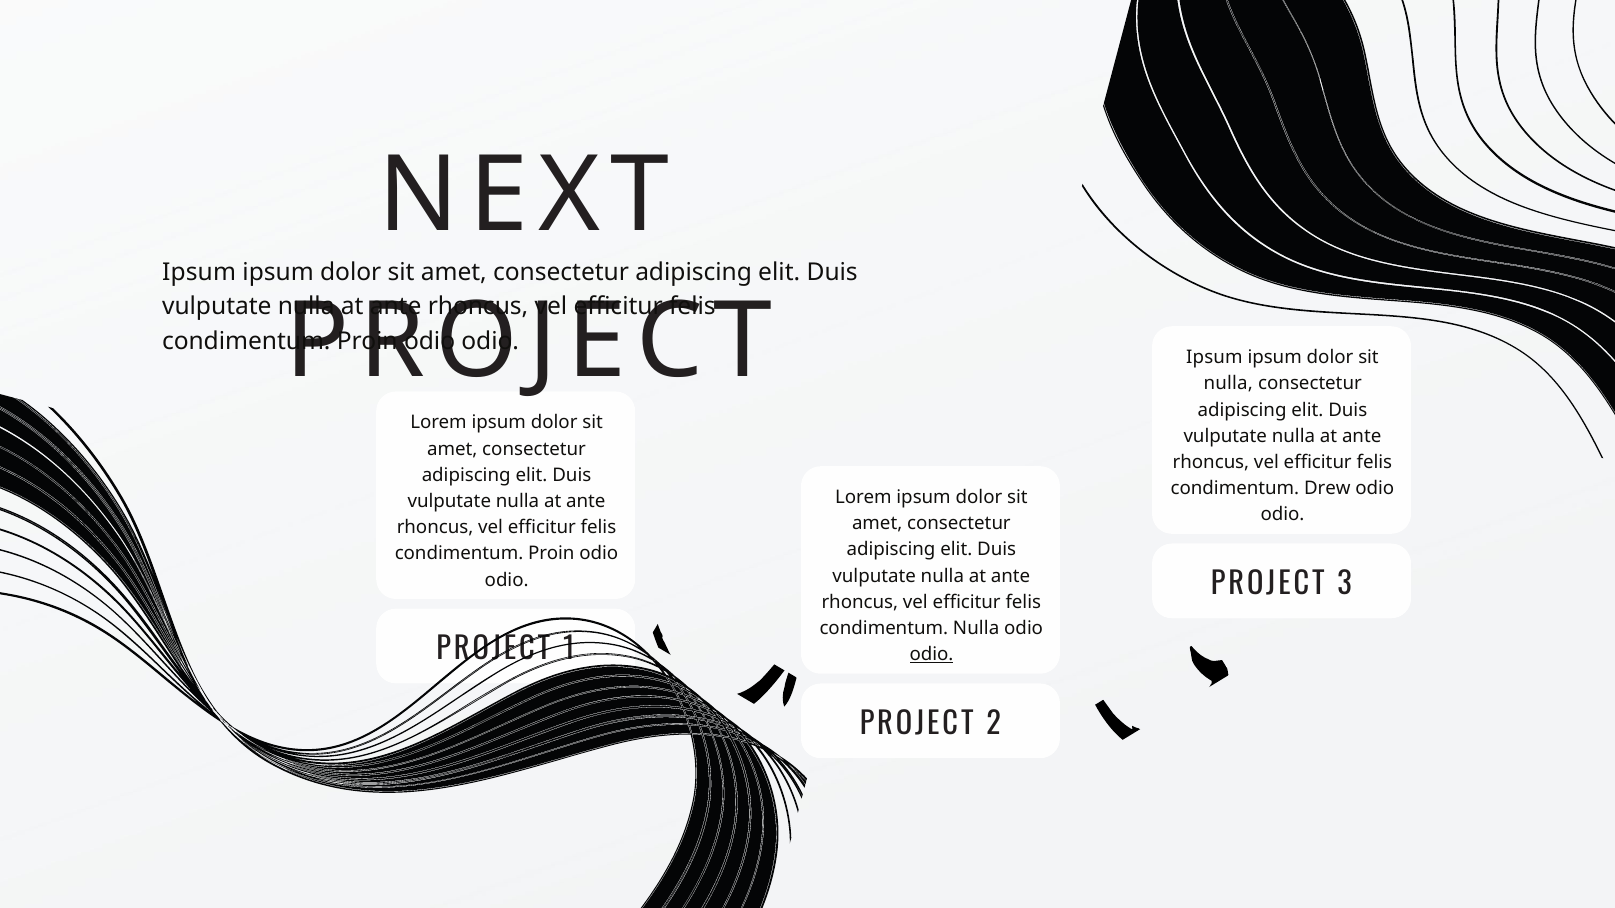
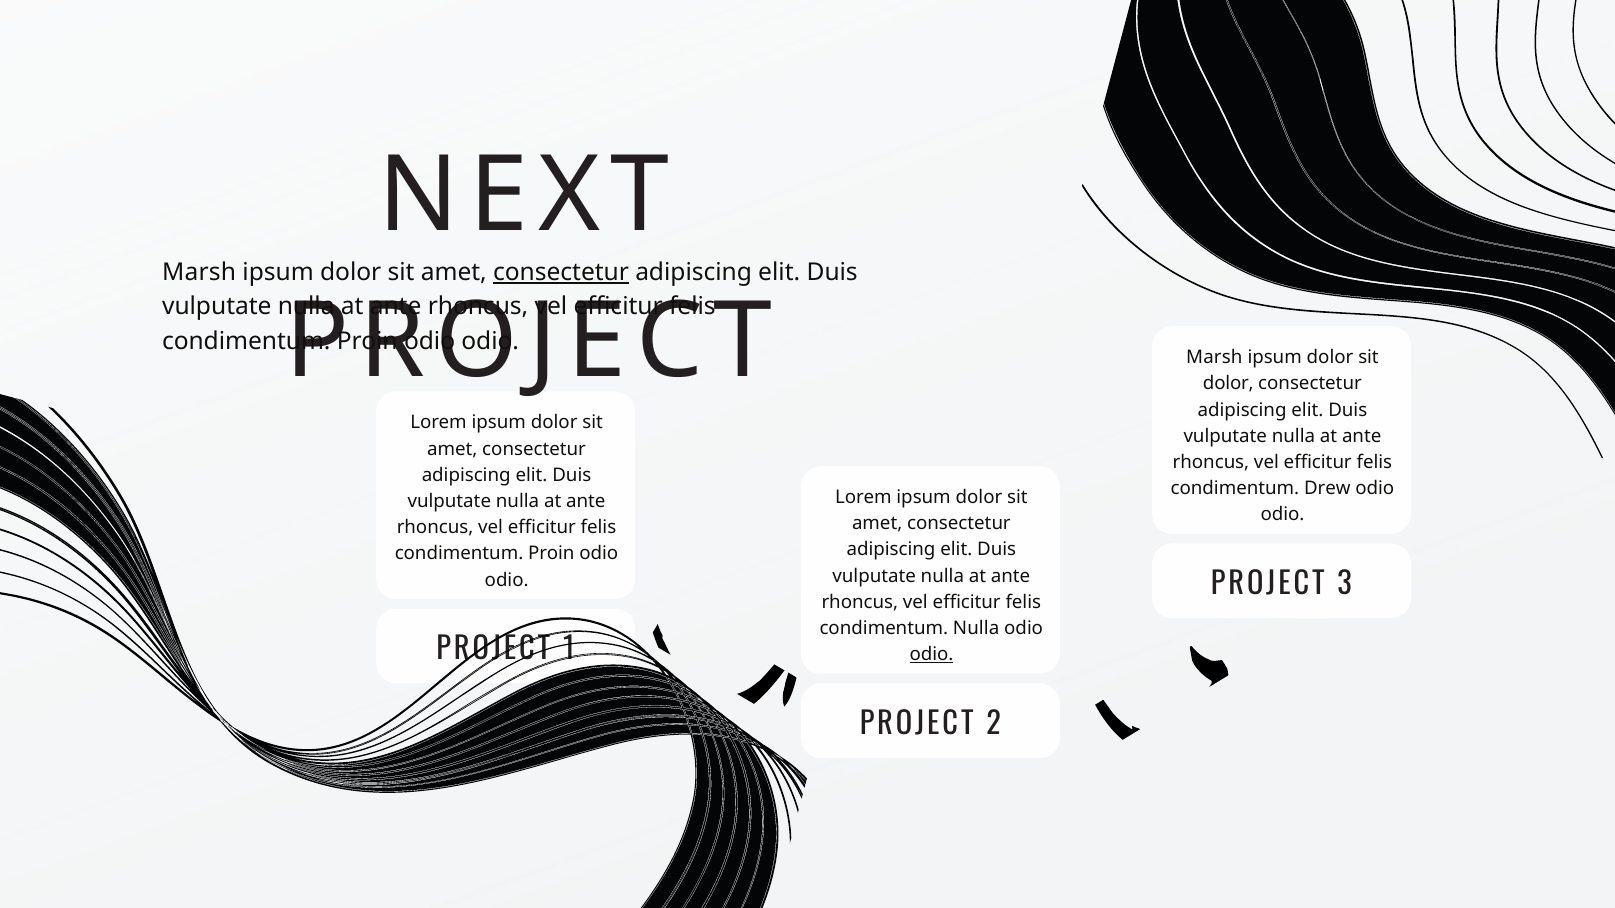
Ipsum: Ipsum -> Marsh (199, 272)
consectetur underline: none -> present (561, 272)
Ipsum: Ipsum -> Marsh (1214, 358)
nulla: nulla -> dolor (1228, 384)
